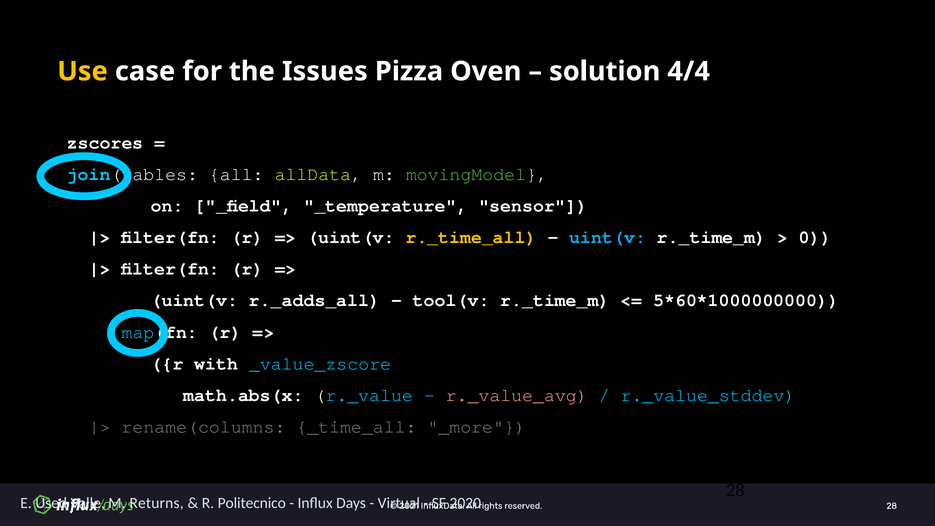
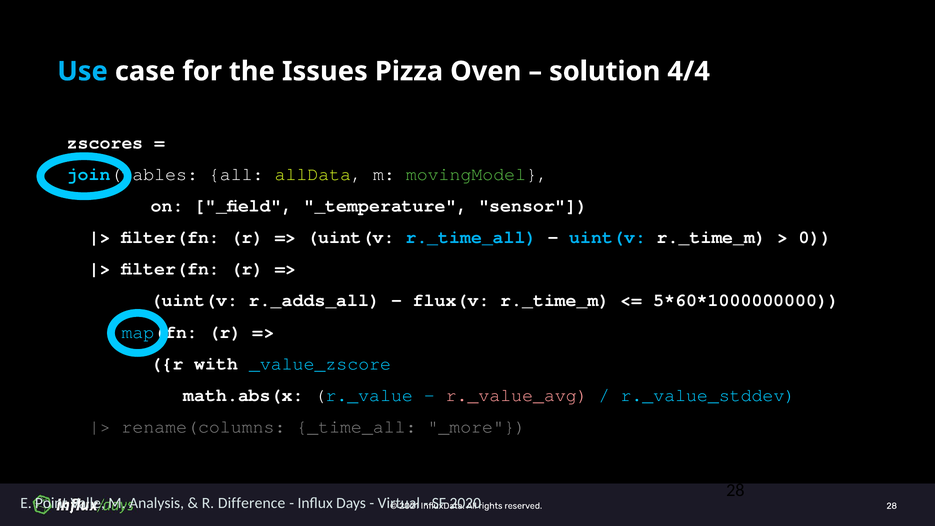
Use colour: yellow -> light blue (82, 71)
r._time_all colour: yellow -> light blue (471, 237)
tool(v: tool(v -> flux(v (451, 300)
Used: Used -> Point (51, 503)
Returns: Returns -> Analysis (157, 503)
Politecnico: Politecnico -> Difference (252, 503)
